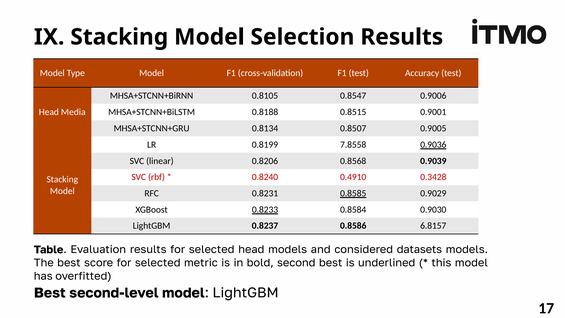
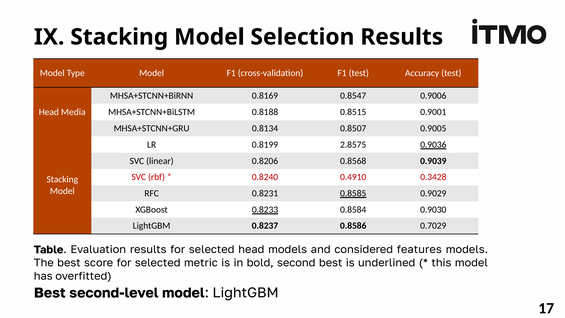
0.8105: 0.8105 -> 0.8169 (265, 96)
7.8558: 7.8558 -> 2.8575 (353, 145)
6.8157: 6.8157 -> 0.7029 (433, 226)
datasets: datasets -> features (419, 250)
